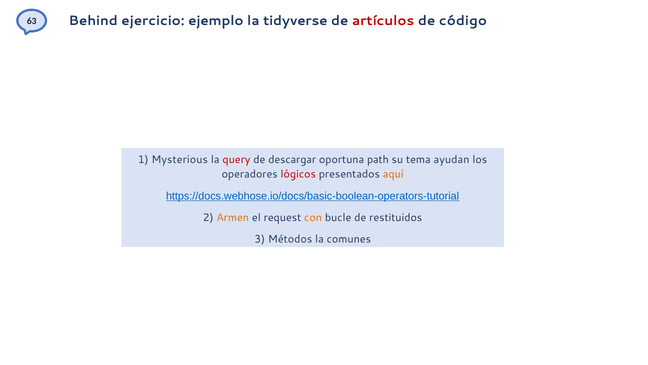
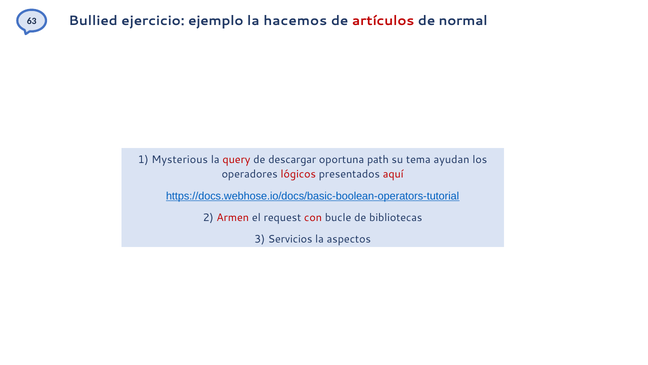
Behind: Behind -> Bullied (93, 21)
tidyverse: tidyverse -> hacemos (295, 21)
código: código -> normal (463, 21)
aquí colour: orange -> red (393, 174)
Armen colour: orange -> red (233, 217)
con colour: orange -> red (313, 217)
restituidos: restituidos -> bibliotecas (396, 217)
Métodos: Métodos -> Servicios (290, 239)
comunes: comunes -> aspectos (349, 239)
